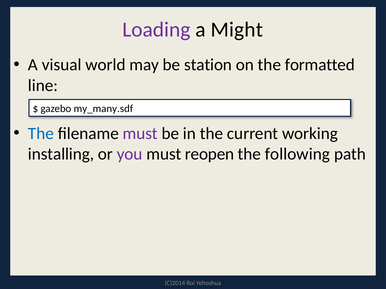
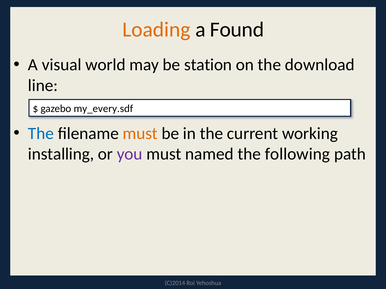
Loading colour: purple -> orange (156, 30)
Might: Might -> Found (237, 30)
formatted: formatted -> download (320, 65)
my_many.sdf: my_many.sdf -> my_every.sdf (103, 109)
must colour: purple -> orange (140, 134)
reopen: reopen -> named (209, 154)
